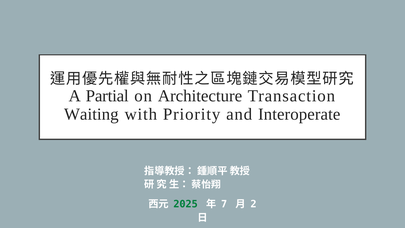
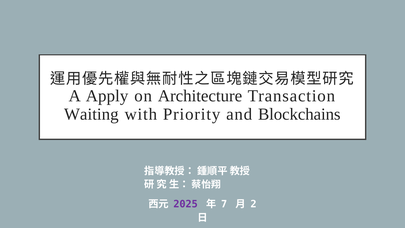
Partial: Partial -> Apply (107, 96)
Interoperate: Interoperate -> Blockchains (299, 114)
2025 colour: green -> purple (186, 204)
